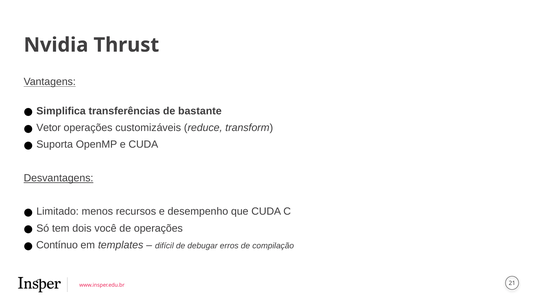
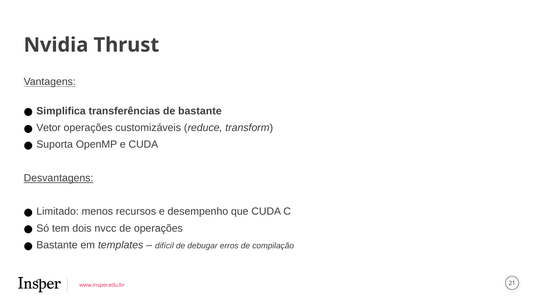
você: você -> nvcc (105, 228)
Contínuo: Contínuo -> Bastante (57, 245)
